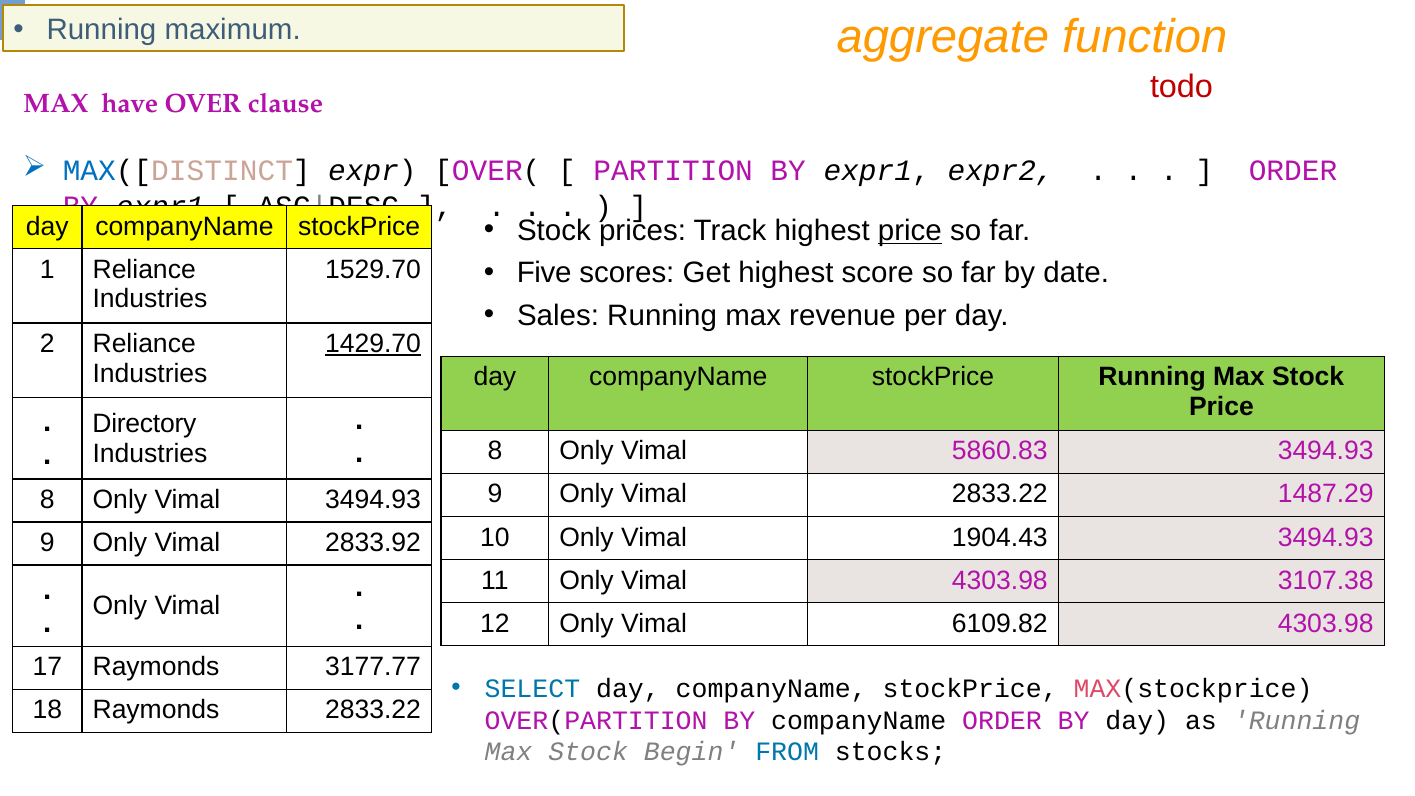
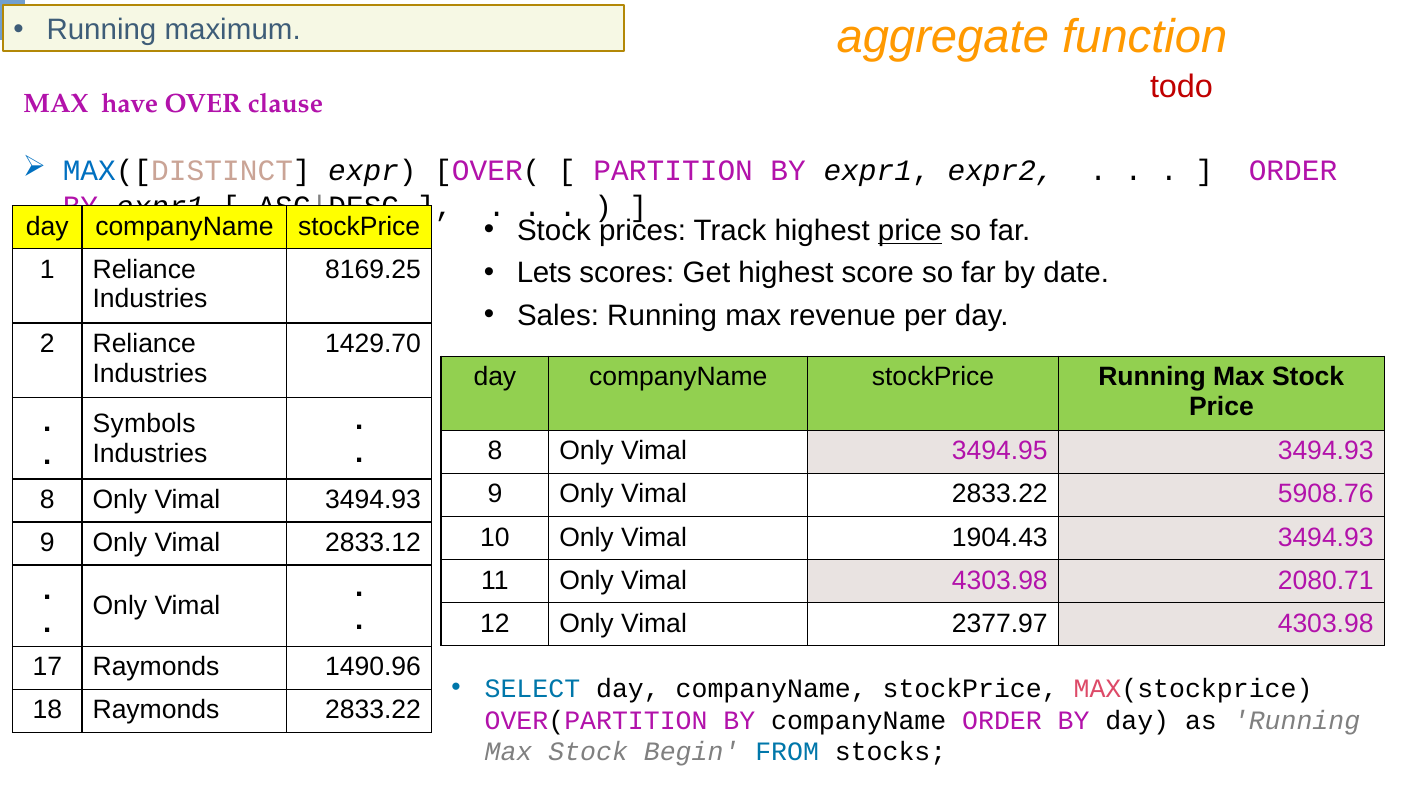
1529.70: 1529.70 -> 8169.25 (373, 269)
Five: Five -> Lets (544, 273)
1429.70 underline: present -> none (373, 344)
Directory: Directory -> Symbols (144, 424)
5860.83: 5860.83 -> 3494.95 (1000, 451)
1487.29: 1487.29 -> 5908.76 (1326, 494)
2833.92: 2833.92 -> 2833.12 (373, 543)
3107.38: 3107.38 -> 2080.71 (1326, 580)
6109.82: 6109.82 -> 2377.97 (1000, 623)
3177.77: 3177.77 -> 1490.96 (373, 667)
